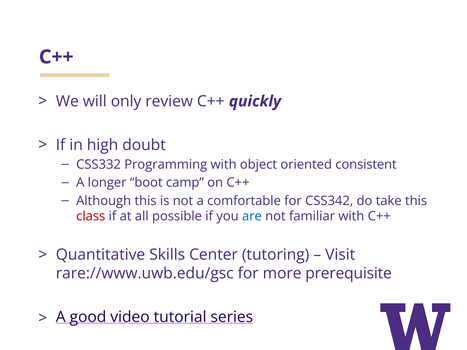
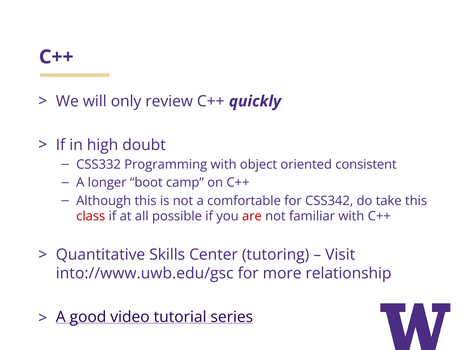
are colour: blue -> red (252, 216)
rare://www.uwb.edu/gsc: rare://www.uwb.edu/gsc -> into://www.uwb.edu/gsc (145, 274)
prerequisite: prerequisite -> relationship (348, 274)
